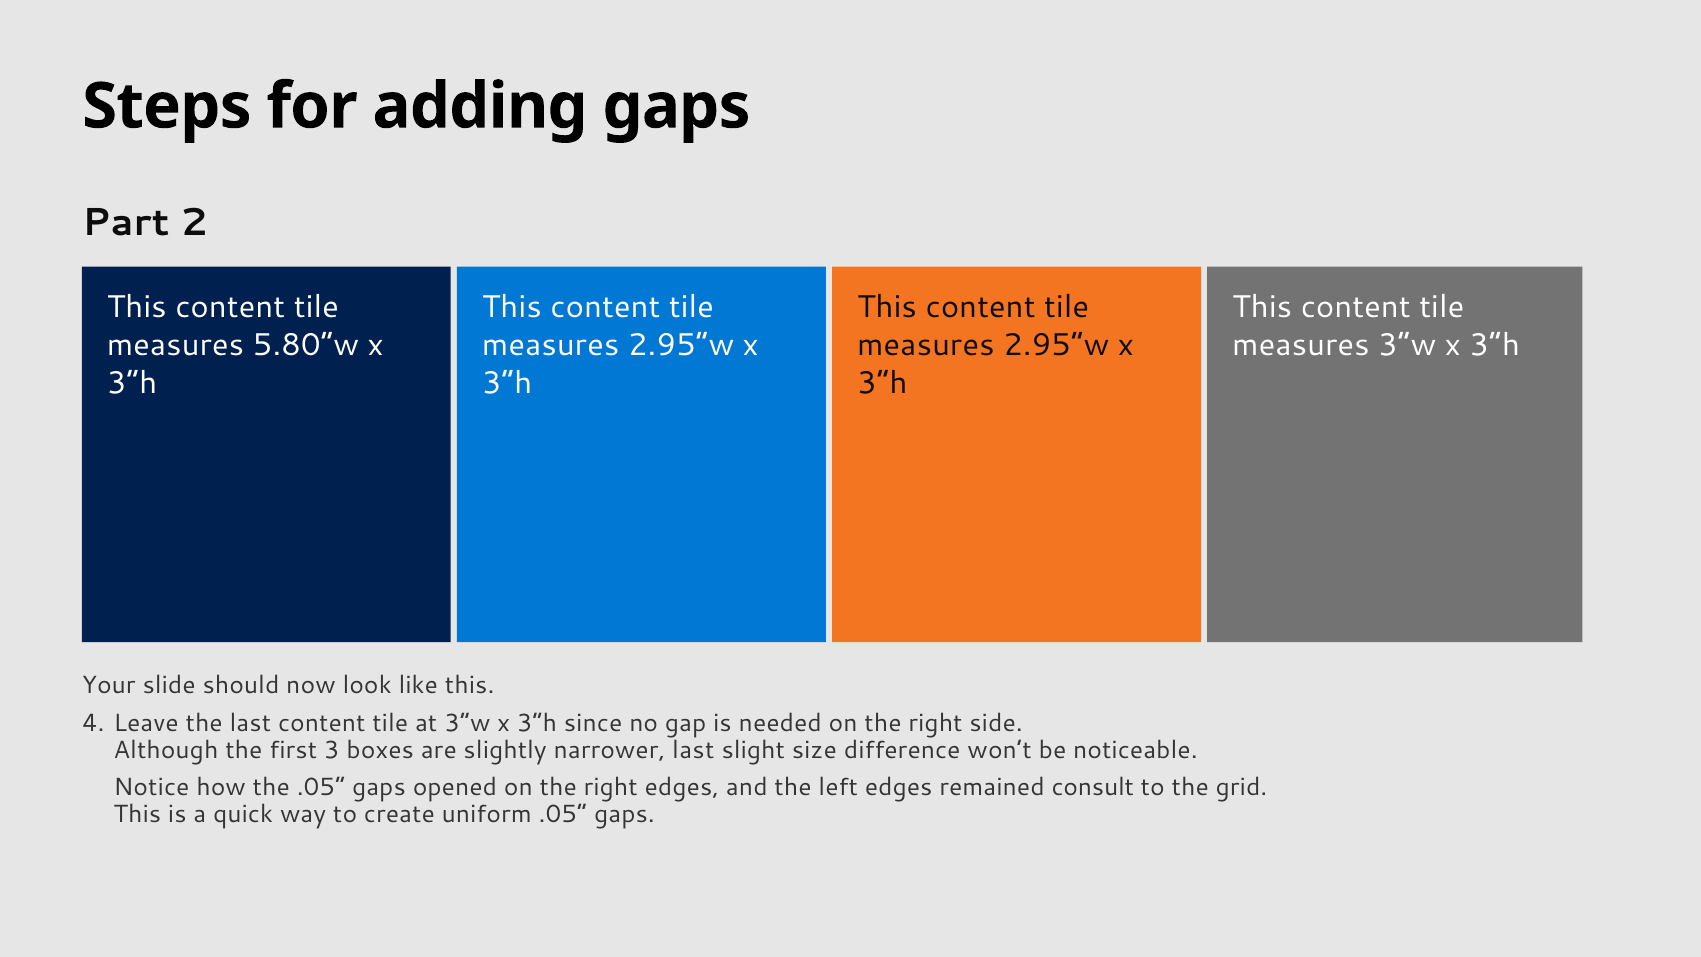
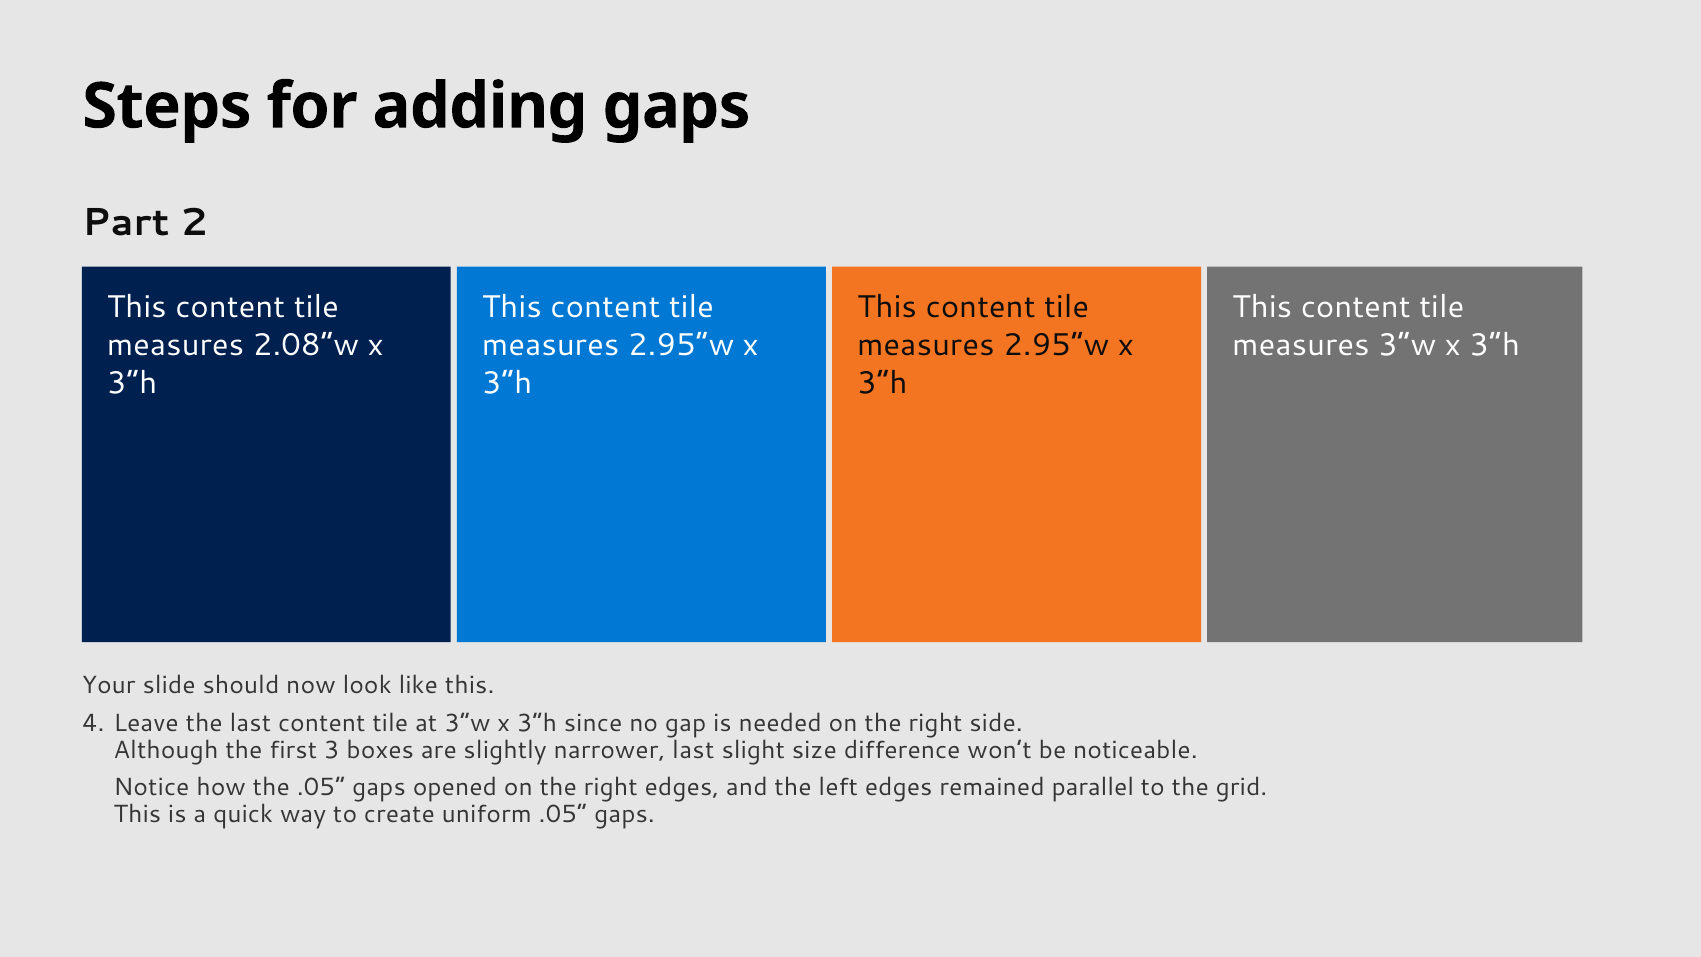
5.80”w: 5.80”w -> 2.08”w (306, 345)
consult: consult -> parallel (1093, 787)
